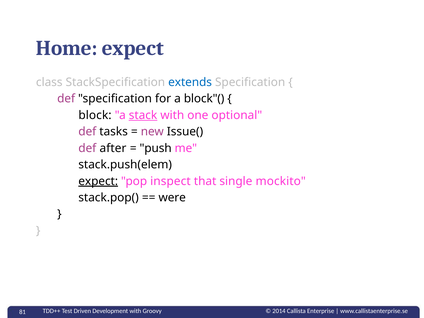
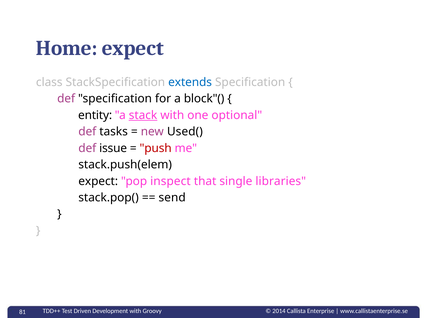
block: block -> entity (95, 115)
Issue(: Issue( -> Used( (185, 132)
after: after -> issue (113, 148)
push colour: black -> red (156, 148)
expect underline: present -> none (98, 181)
mockito: mockito -> libraries (281, 181)
were: were -> send (172, 198)
